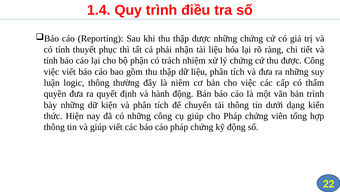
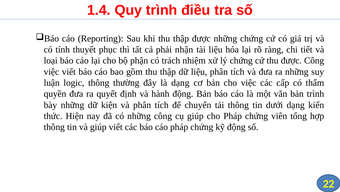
tính: tính -> loại (51, 60)
là niêm: niêm -> dạng (180, 83)
